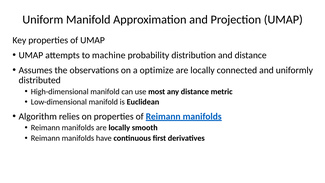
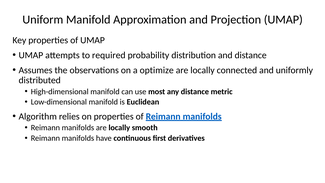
machine: machine -> required (109, 55)
